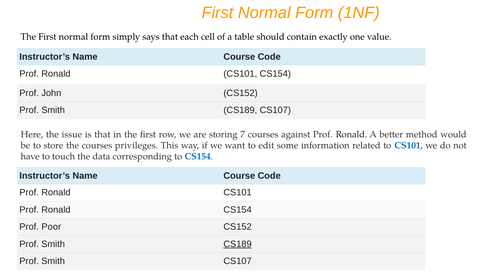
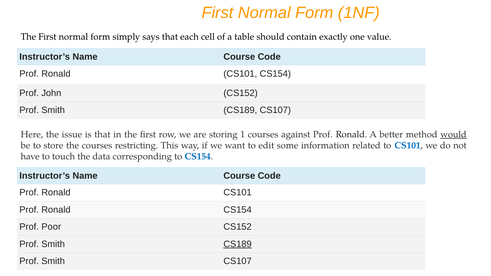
7: 7 -> 1 (243, 134)
would underline: none -> present (453, 134)
privileges: privileges -> restricting (137, 146)
